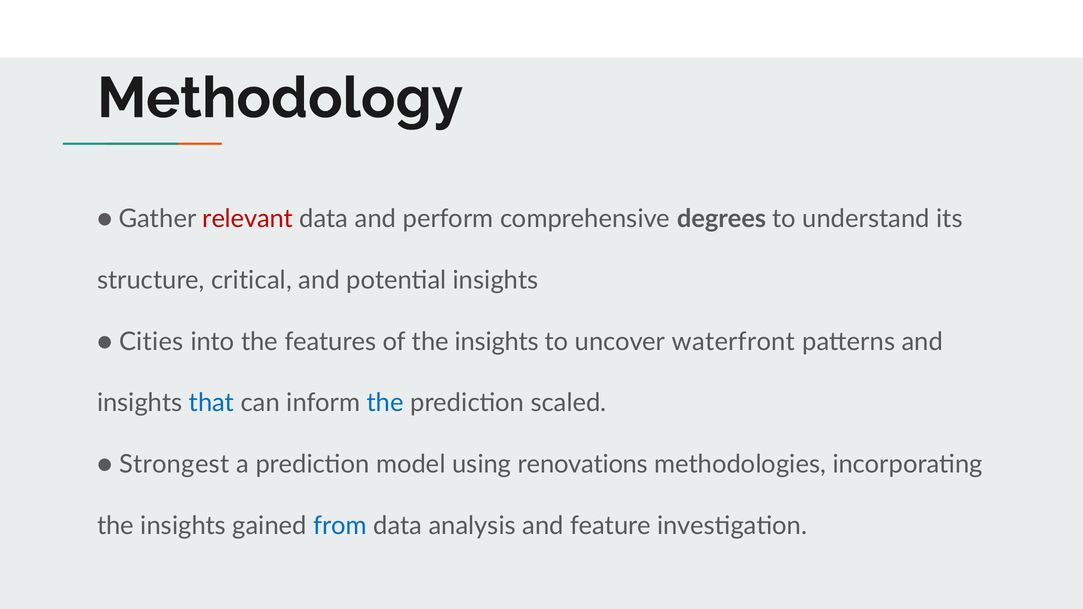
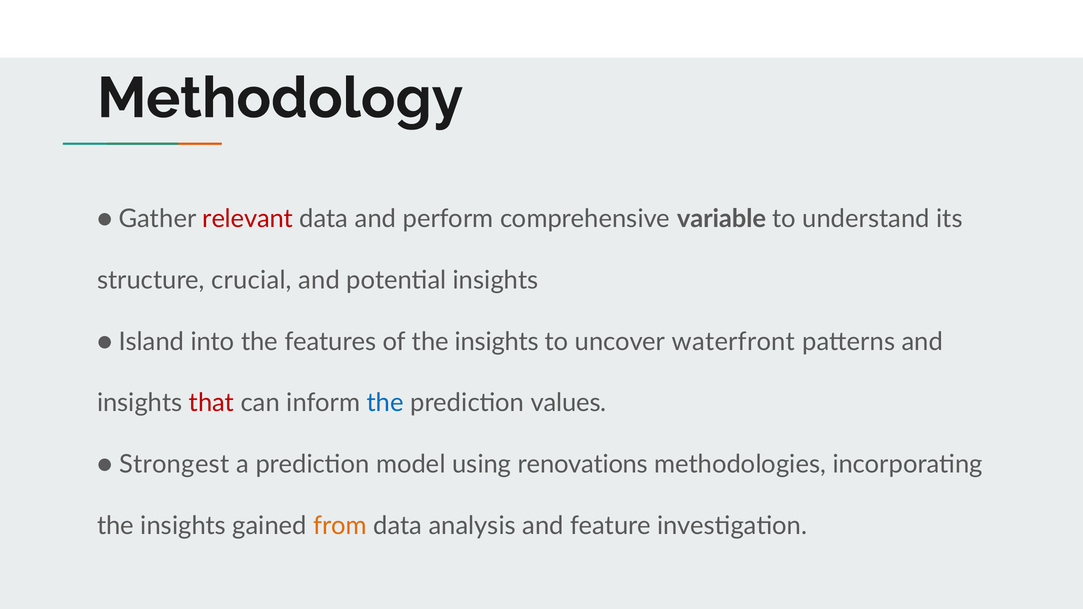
degrees: degrees -> variable (722, 219)
critical: critical -> crucial (251, 280)
Cities: Cities -> Island (151, 342)
that colour: blue -> red (212, 403)
scaled: scaled -> values (569, 403)
from colour: blue -> orange (340, 526)
